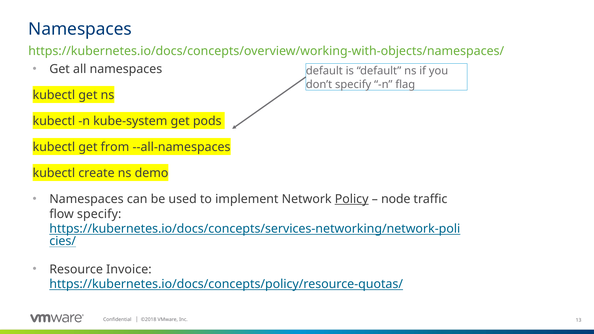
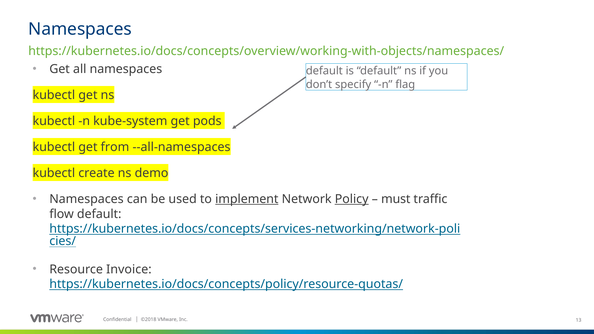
implement underline: none -> present (247, 199)
node: node -> must (396, 199)
flow specify: specify -> default (99, 214)
